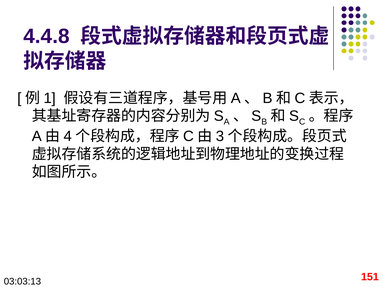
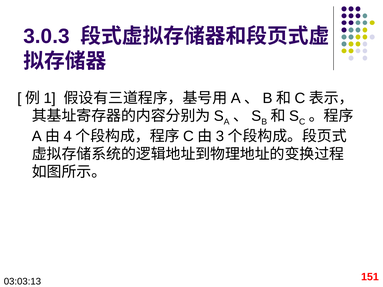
4.4.8: 4.4.8 -> 3.0.3 (46, 36)
